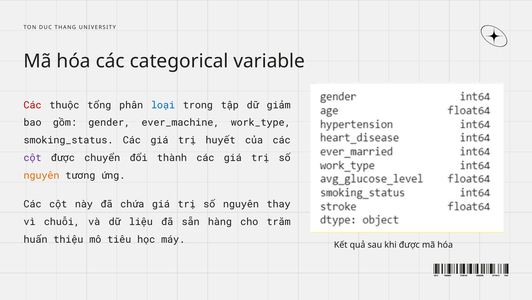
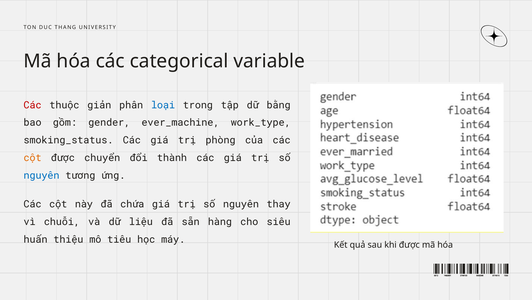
tổng: tổng -> giản (99, 105)
giảm: giảm -> bằng (279, 105)
huyết: huyết -> phòng (221, 140)
cột colour: purple -> orange (33, 157)
nguyên colour: orange -> blue (42, 175)
trăm: trăm -> siêu (279, 221)
